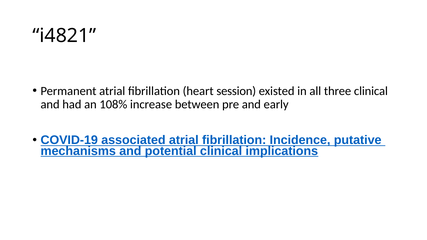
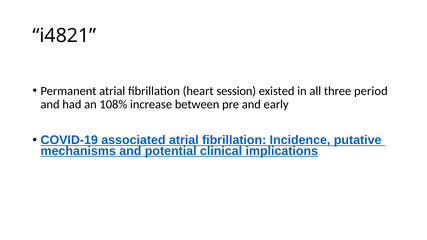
three clinical: clinical -> period (371, 91)
